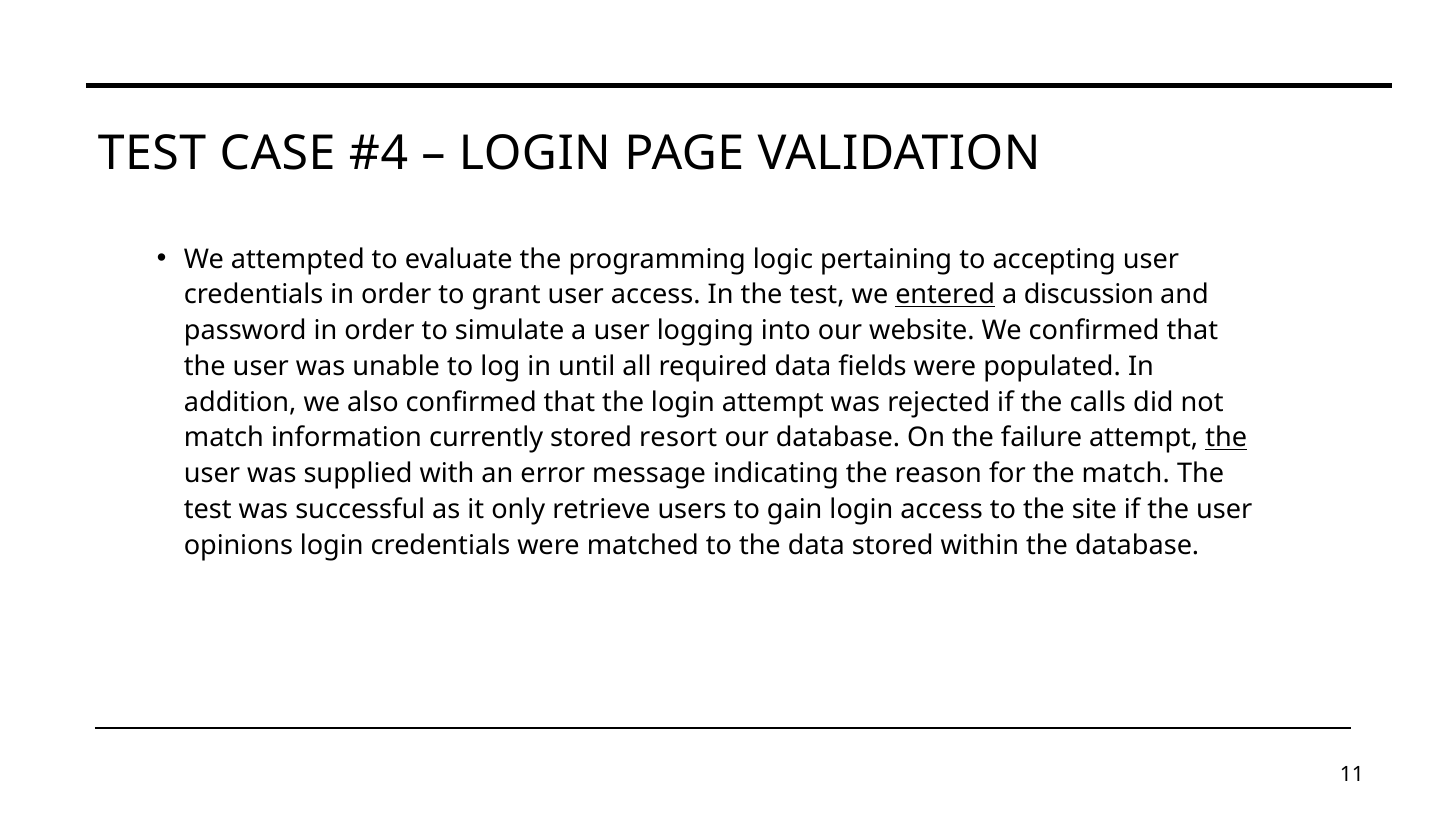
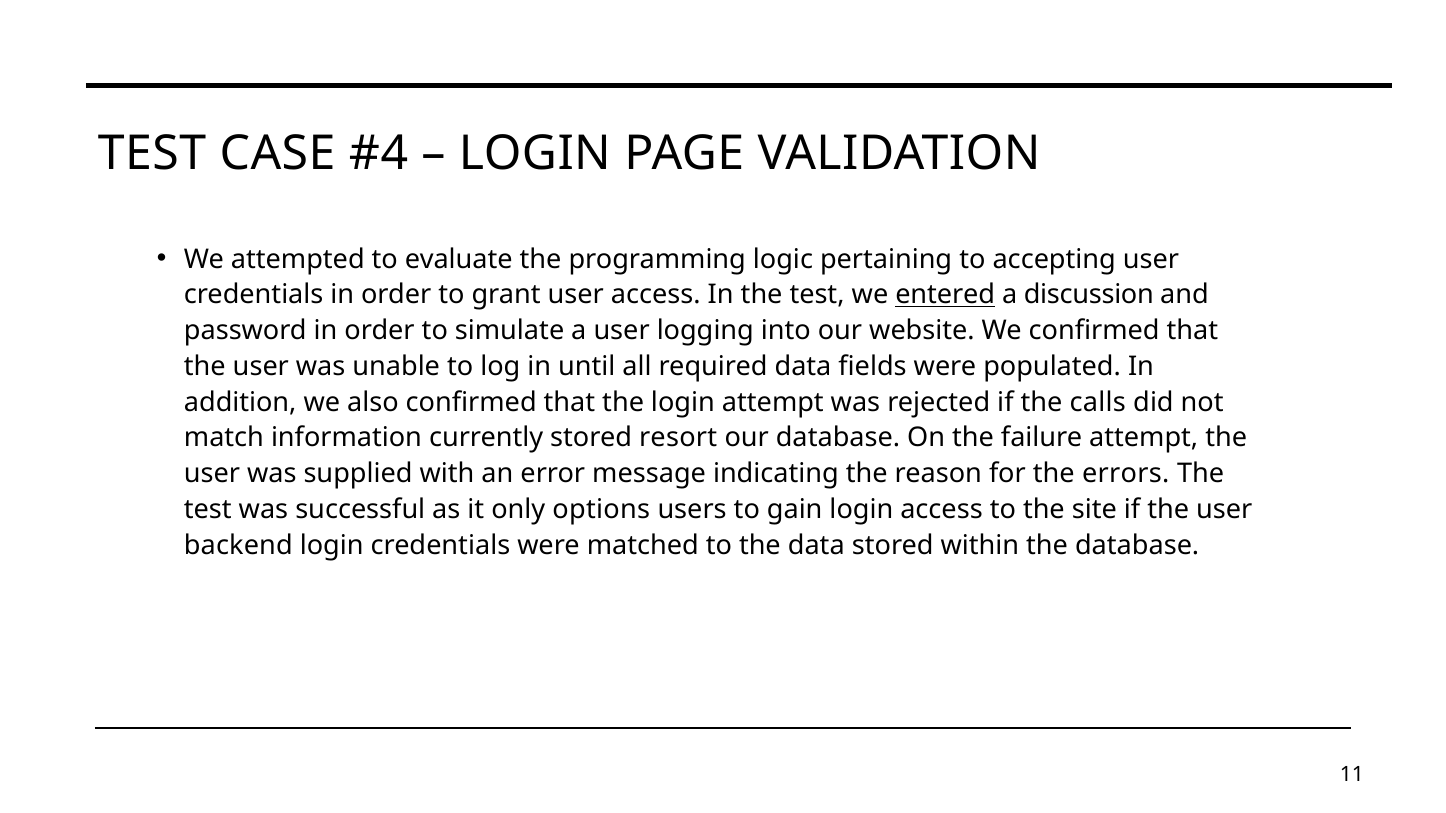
the underline: present -> none (1226, 438)
the match: match -> errors (1126, 474)
retrieve: retrieve -> options (601, 510)
opinions: opinions -> backend (238, 545)
